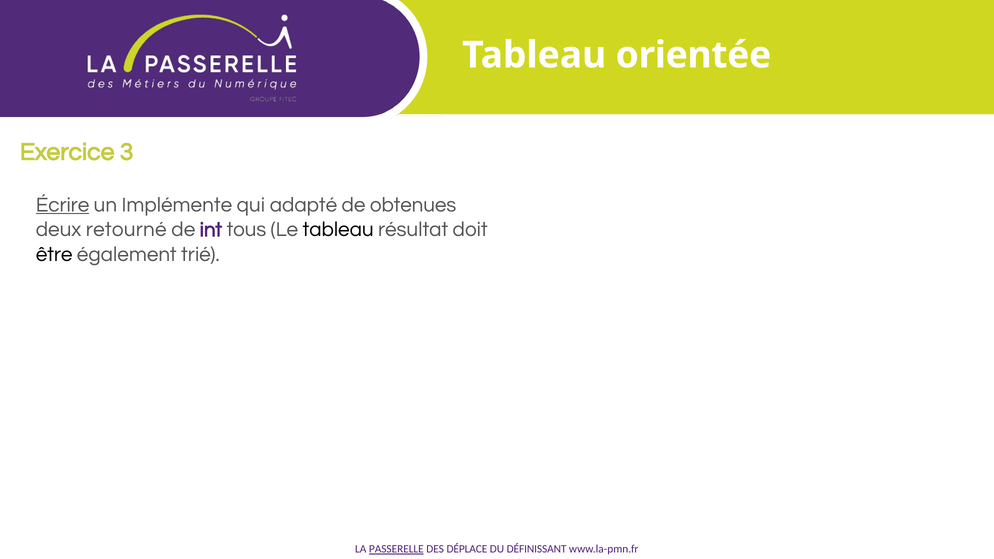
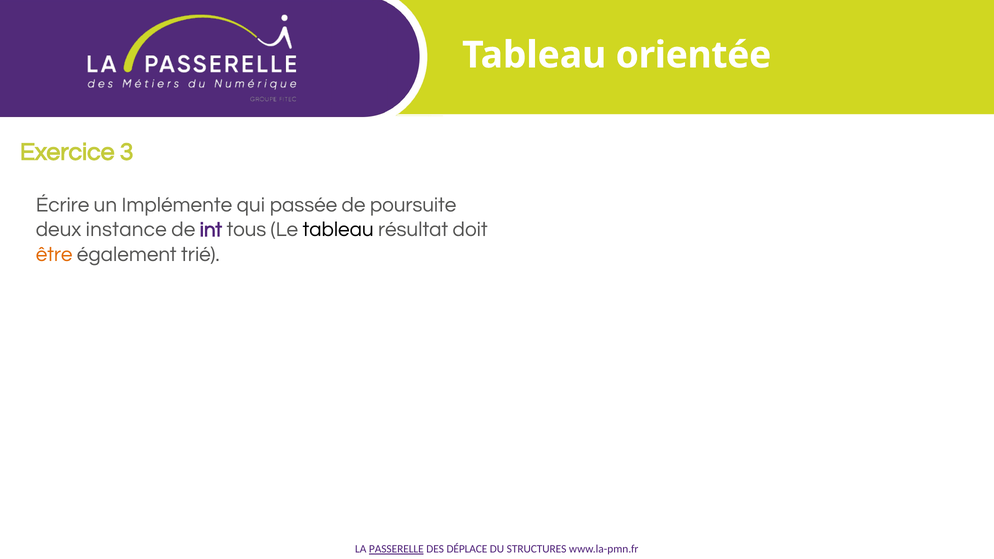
Écrire underline: present -> none (63, 205)
adapté: adapté -> passée (304, 205)
obtenues: obtenues -> poursuite (413, 205)
retourné: retourné -> instance (126, 230)
être colour: black -> orange (54, 254)
DÉFINISSANT: DÉFINISSANT -> STRUCTURES (537, 549)
